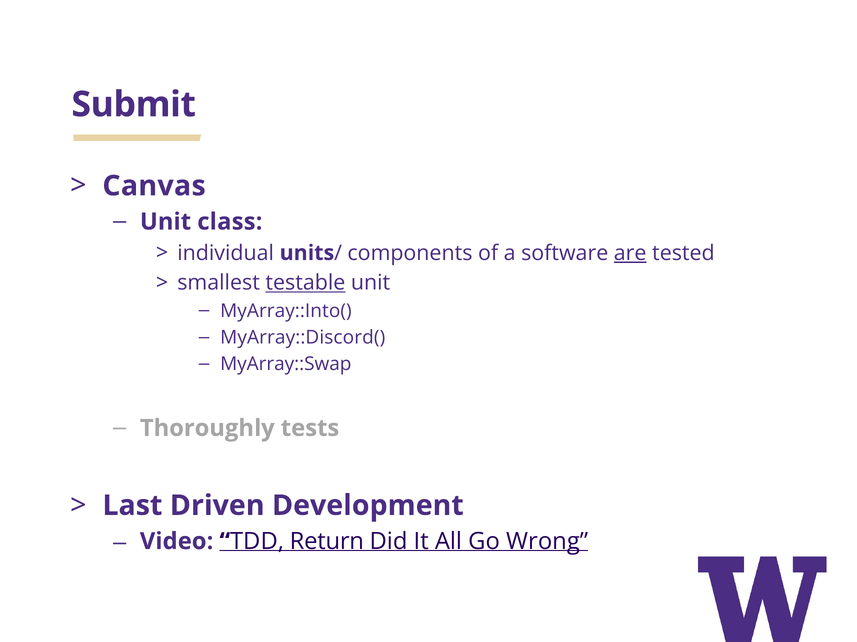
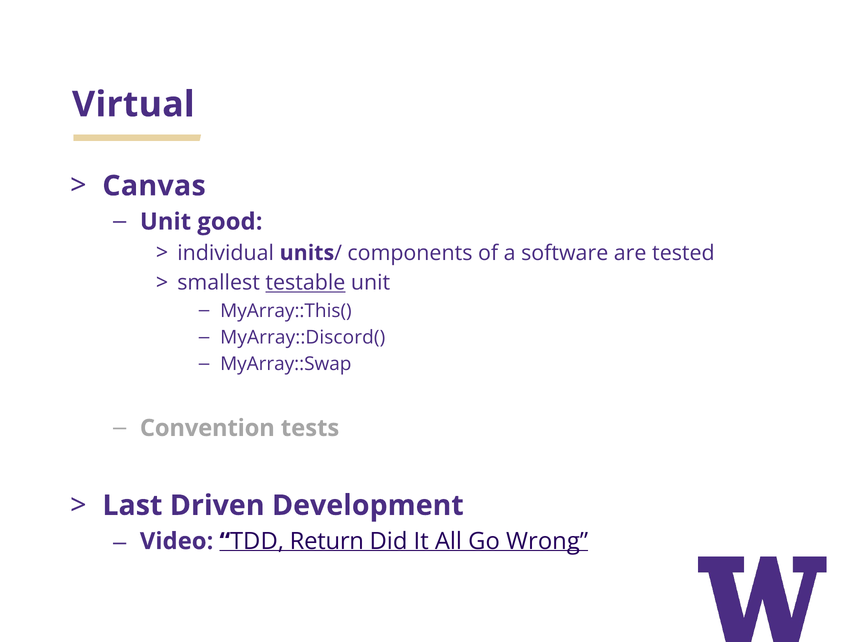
Submit: Submit -> Virtual (133, 105)
class: class -> good (230, 222)
are underline: present -> none (630, 253)
MyArray::Into(: MyArray::Into( -> MyArray::This( (286, 311)
Thoroughly: Thoroughly -> Convention (207, 429)
